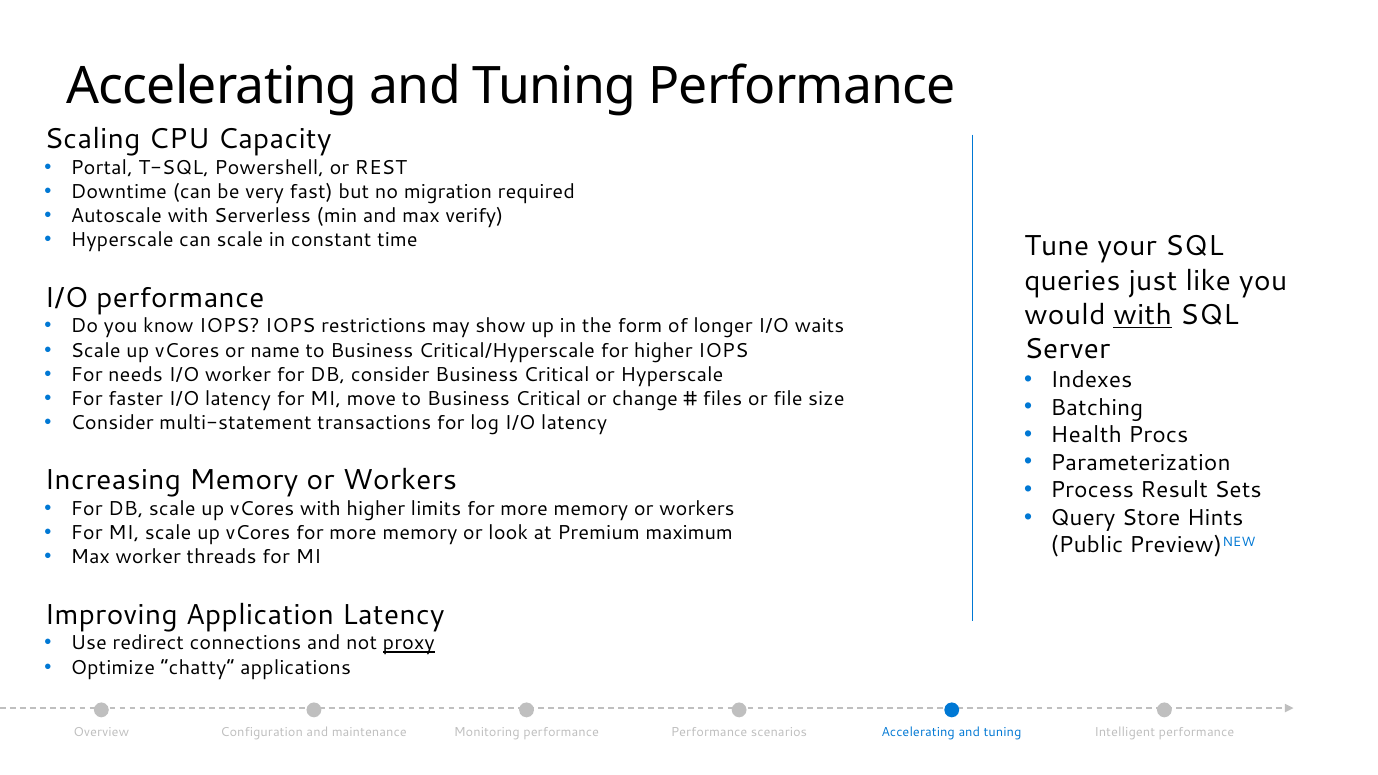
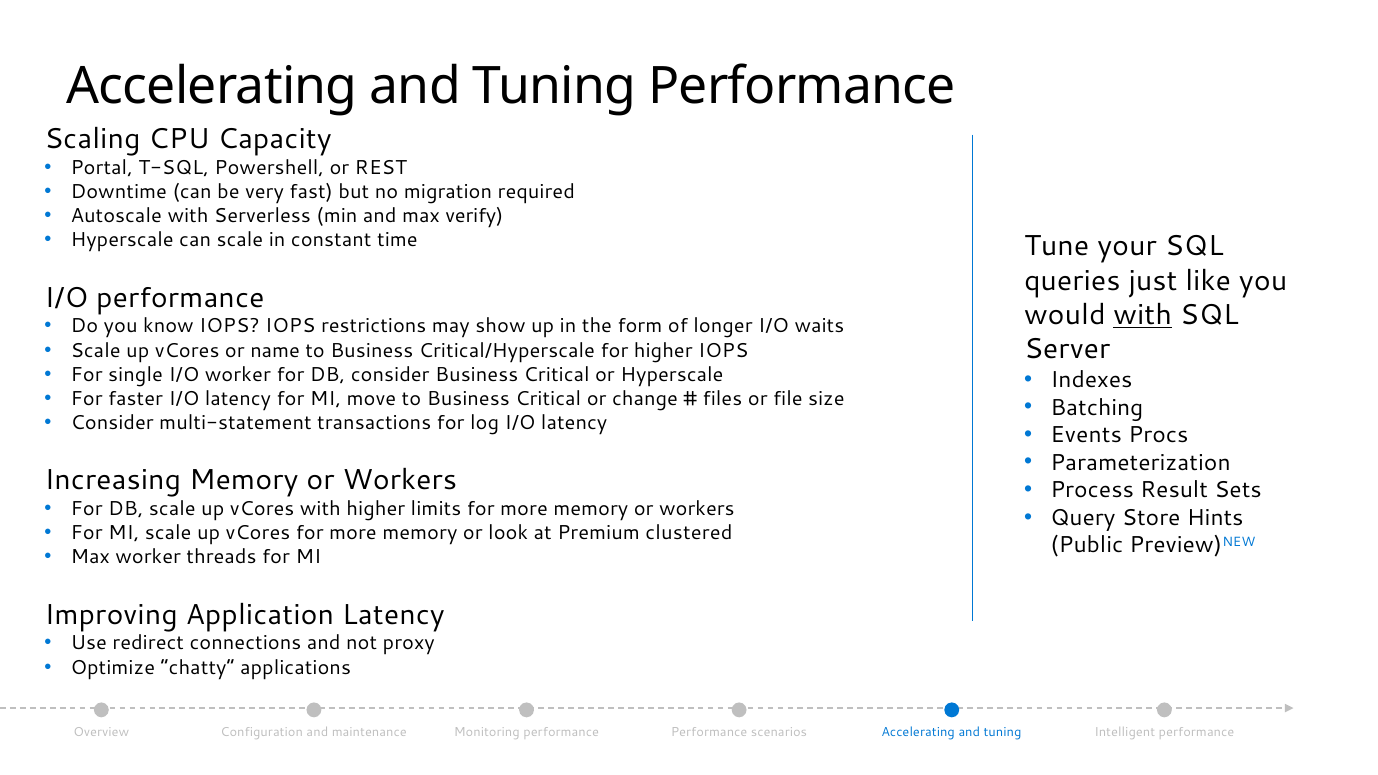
needs: needs -> single (136, 375)
Health: Health -> Events (1086, 435)
maximum: maximum -> clustered (689, 533)
proxy underline: present -> none (409, 643)
